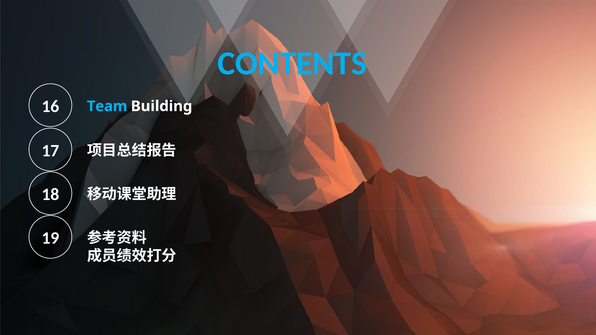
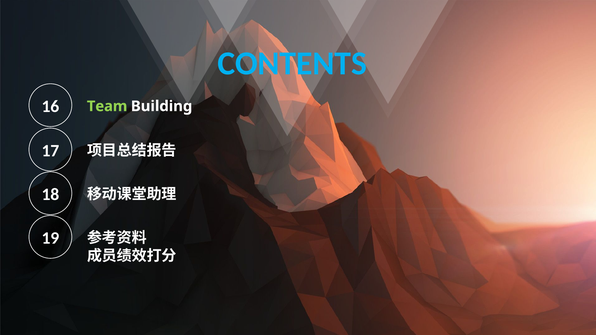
Team colour: light blue -> light green (107, 106)
